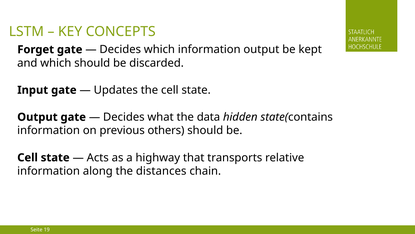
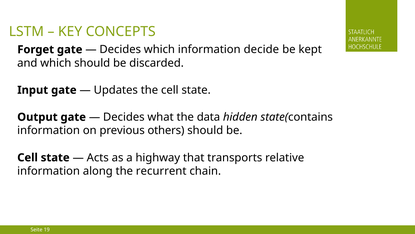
information output: output -> decide (261, 49)
distances: distances -> recurrent (161, 171)
